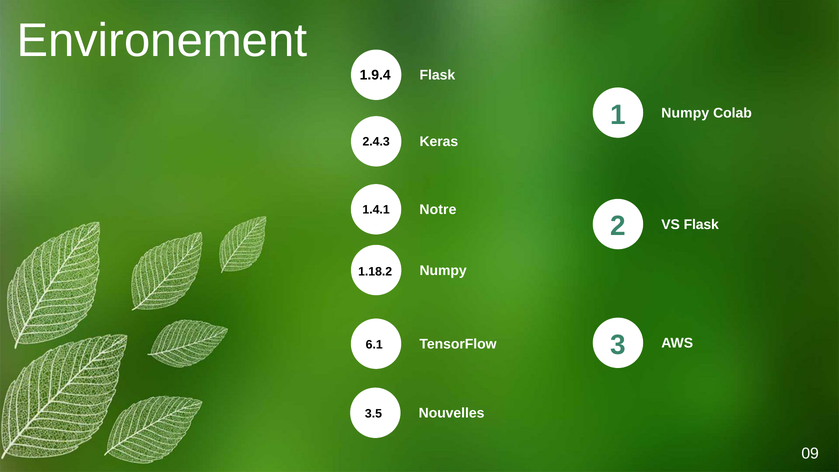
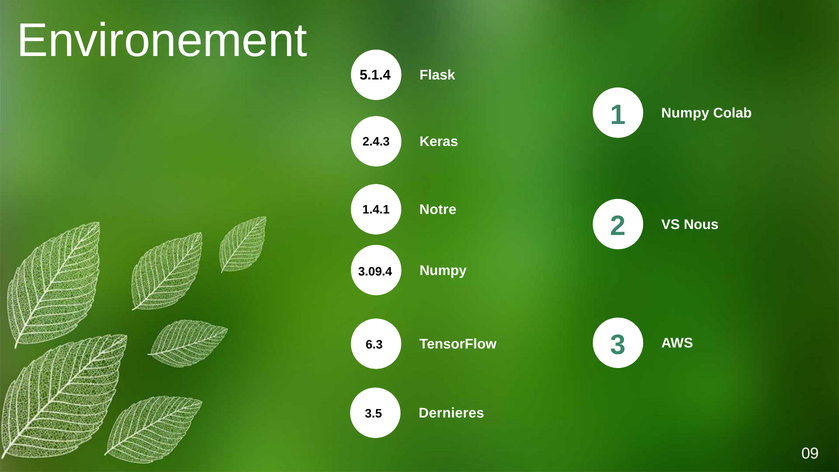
1.9.4: 1.9.4 -> 5.1.4 (375, 75)
VS Flask: Flask -> Nous (701, 225)
1.18.2: 1.18.2 -> 3.09.4 (375, 272)
6.1: 6.1 -> 6.3 (374, 345)
Nouvelles: Nouvelles -> Dernieres (451, 413)
